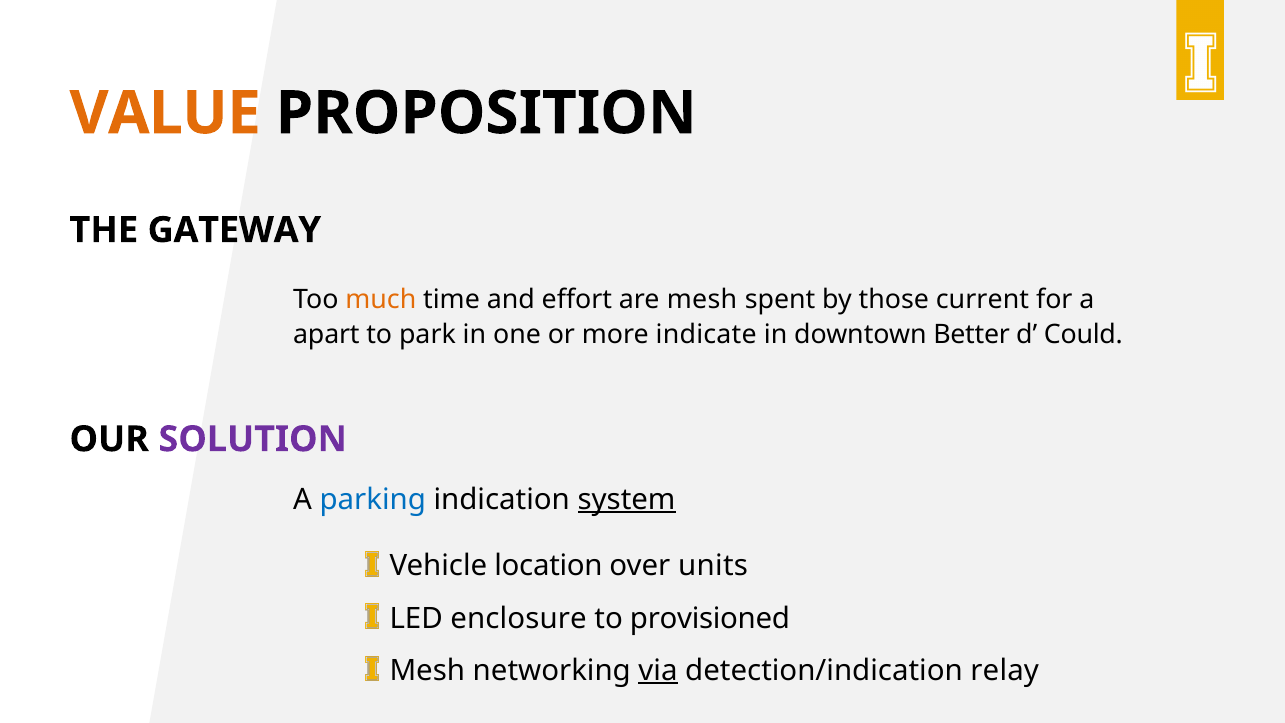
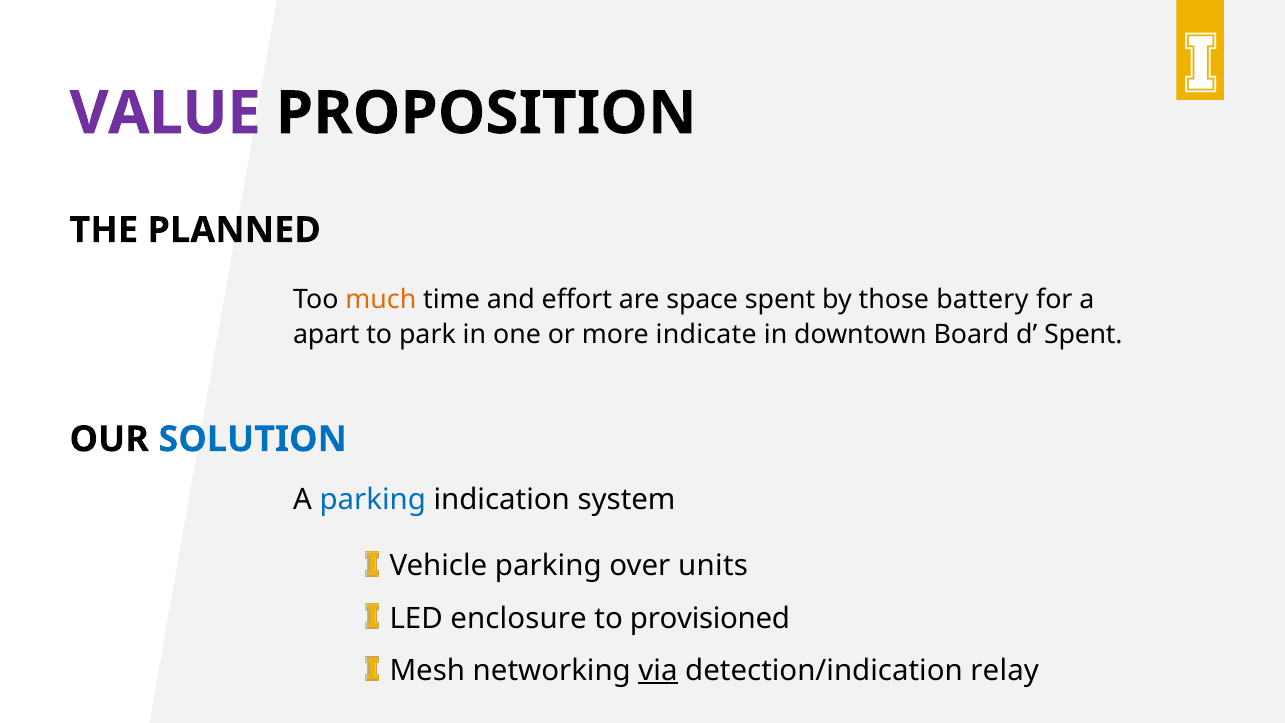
VALUE colour: orange -> purple (165, 113)
GATEWAY: GATEWAY -> PLANNED (234, 230)
are mesh: mesh -> space (702, 299)
current: current -> battery (982, 299)
Better: Better -> Board (971, 335)
d Could: Could -> Spent (1083, 335)
SOLUTION colour: purple -> blue (253, 439)
system underline: present -> none (627, 499)
Vehicle location: location -> parking (548, 566)
